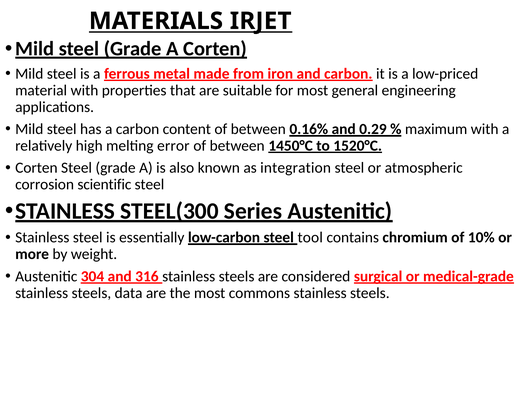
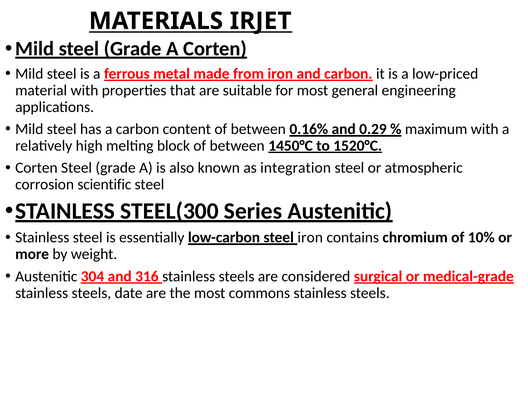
error: error -> block (173, 146)
steel tool: tool -> iron (310, 238)
data: data -> date (129, 293)
